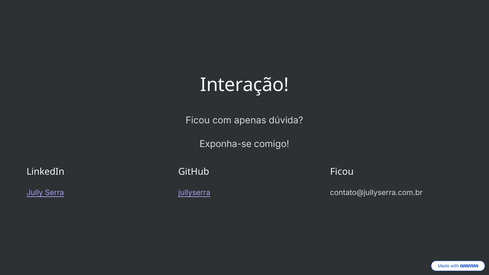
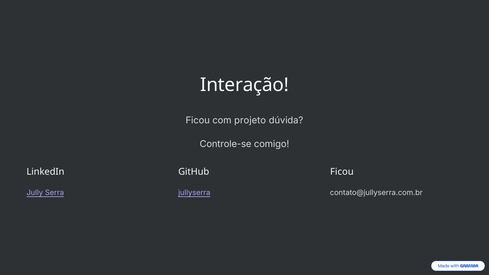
apenas: apenas -> projeto (250, 120)
Exponha-se: Exponha-se -> Controle-se (226, 144)
